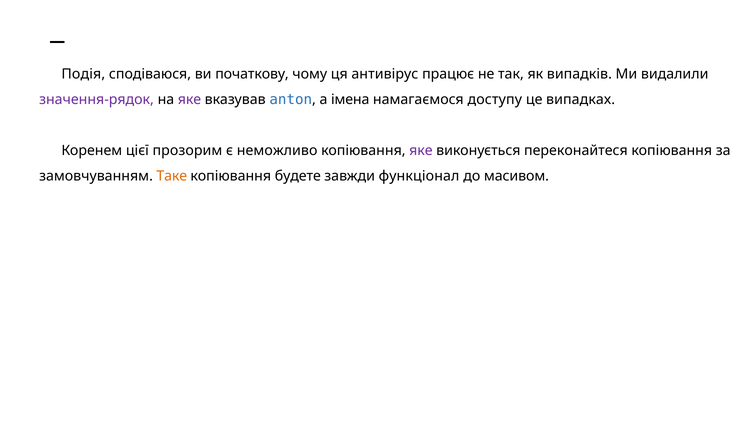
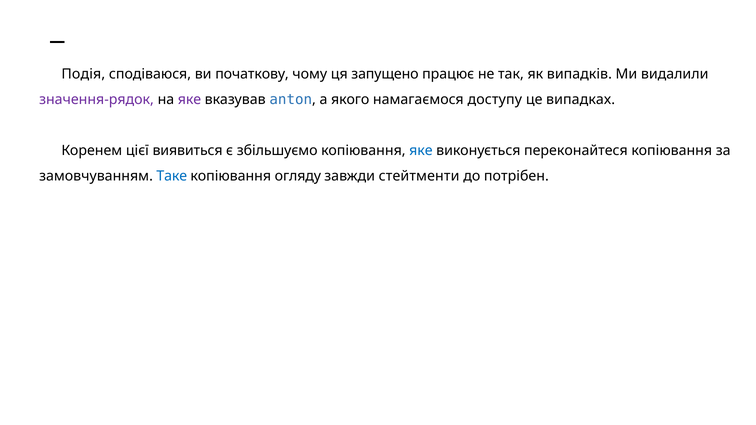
антивірус: антивірус -> запущено (385, 74)
імена: імена -> якого (350, 100)
прозорим: прозорим -> виявиться (188, 151)
неможливо: неможливо -> збільшуємо (277, 151)
яке colour: purple -> blue (421, 151)
Таке colour: orange -> blue (172, 176)
будете: будете -> огляду (298, 176)
функціонал: функціонал -> стейтменти (419, 176)
масивом: масивом -> потрібен (516, 176)
